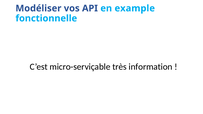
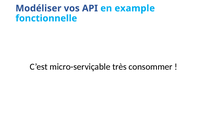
information: information -> consommer (151, 67)
